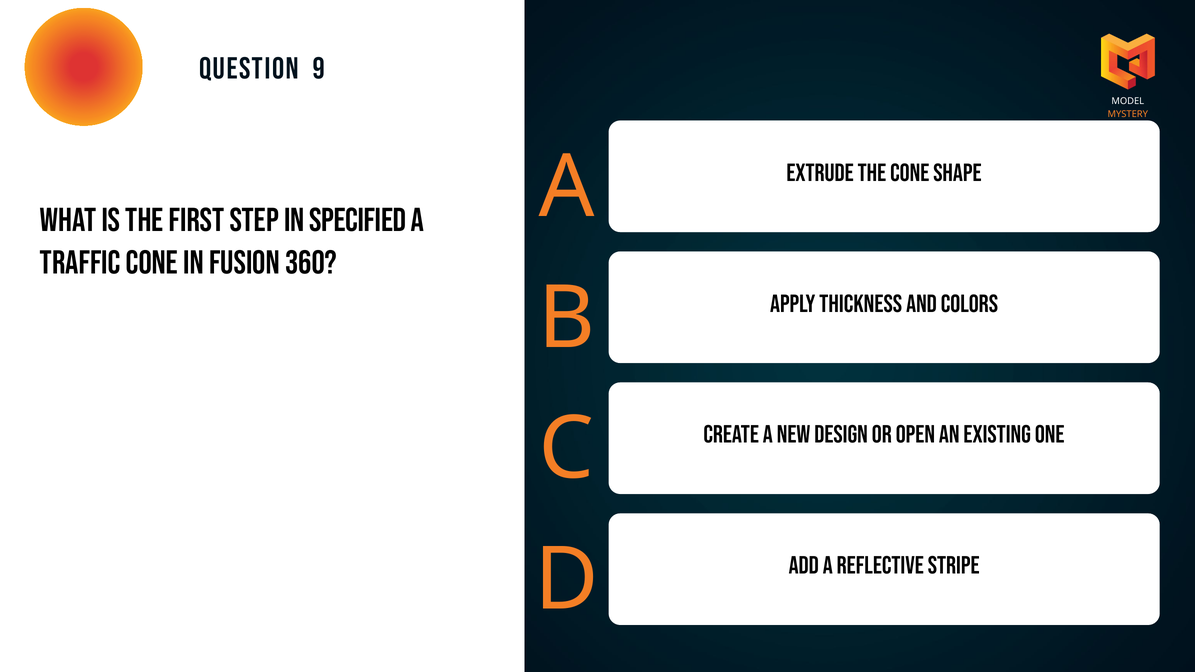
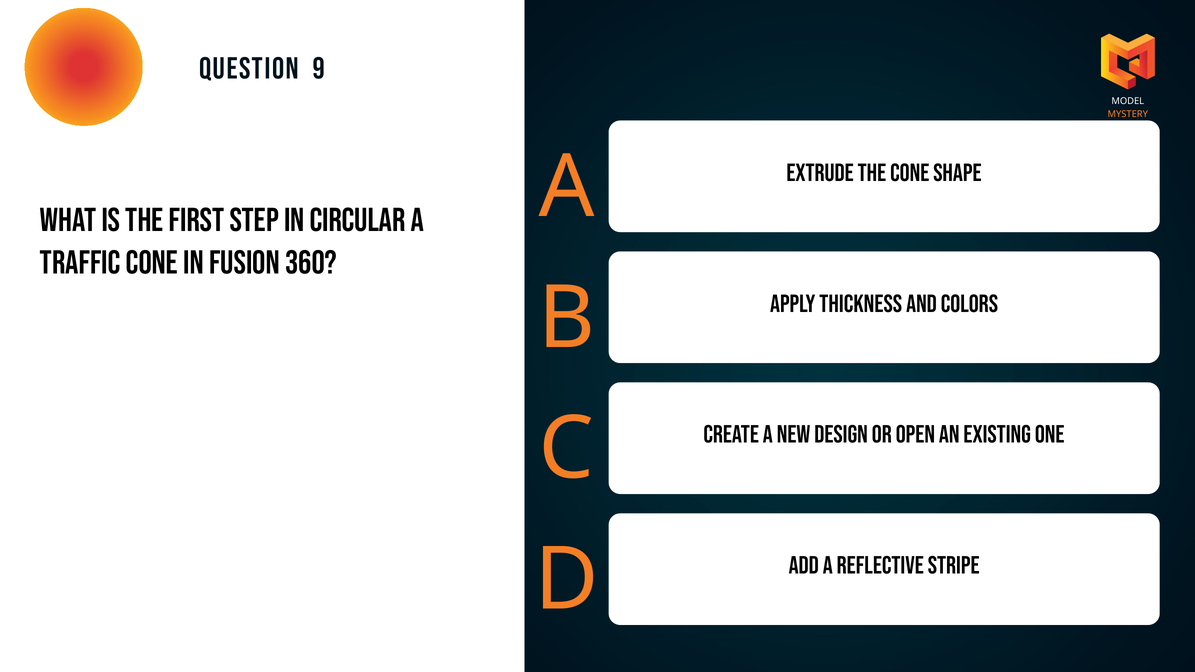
specified: specified -> circular (358, 220)
